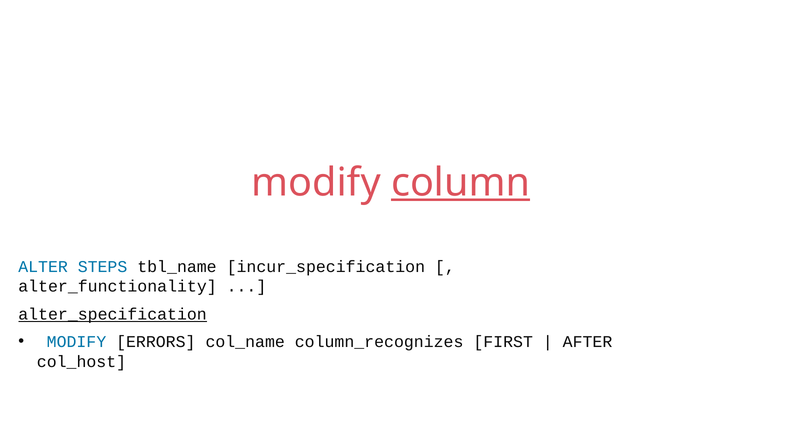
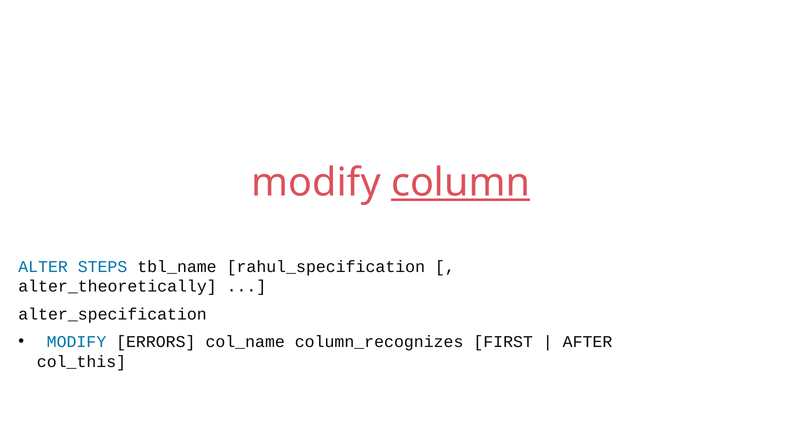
incur_specification: incur_specification -> rahul_specification (326, 267)
alter_functionality: alter_functionality -> alter_theoretically (118, 287)
alter_specification underline: present -> none (113, 315)
col_host: col_host -> col_this (81, 362)
